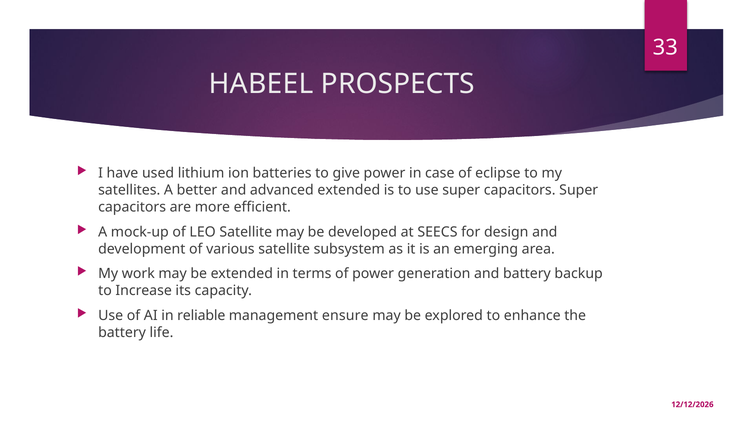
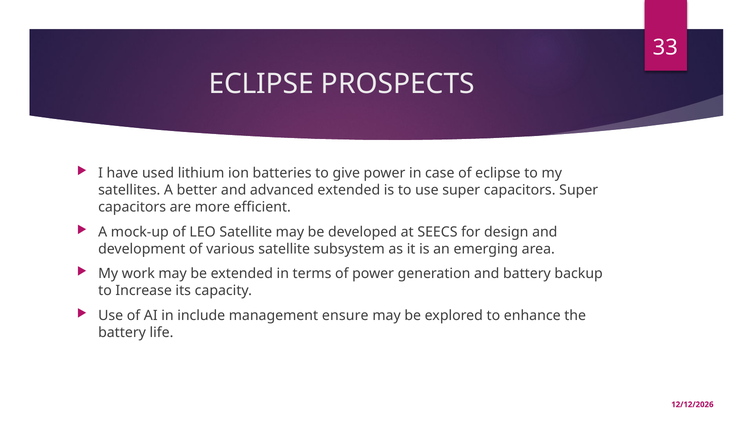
HABEEL: HABEEL -> ECLIPSE (261, 84)
reliable: reliable -> include (201, 315)
